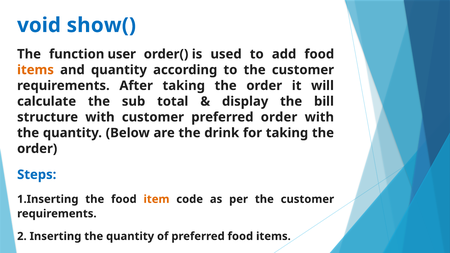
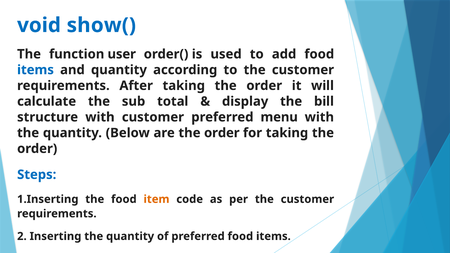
items colour: orange -> blue (35, 70)
preferred order: order -> menu (279, 117)
are the drink: drink -> order (222, 133)
